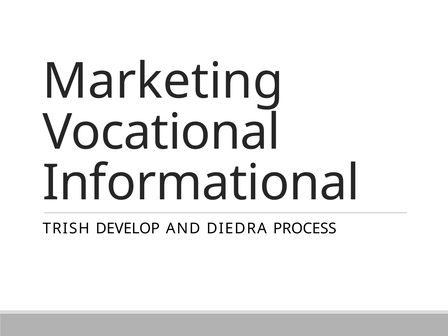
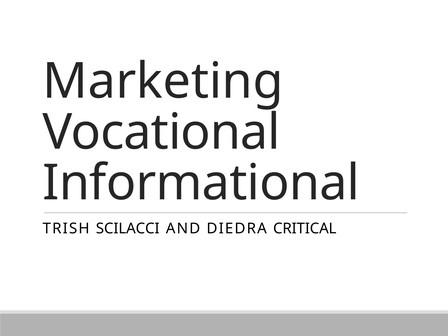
DEVELOP: DEVELOP -> SCILACCI (128, 229)
PROCESS: PROCESS -> CRITICAL (305, 229)
